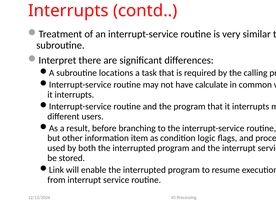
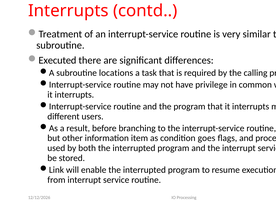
Interpret: Interpret -> Executed (57, 60)
calculate: calculate -> privilege (211, 85)
logic: logic -> goes (207, 138)
